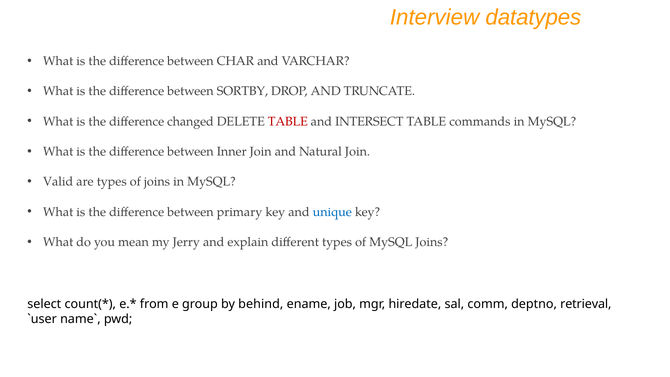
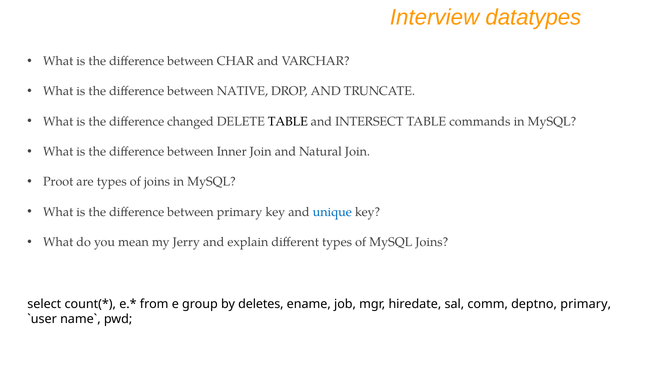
SORTBY: SORTBY -> NATIVE (242, 91)
TABLE colour: red -> black (288, 121)
Valid: Valid -> Proot (58, 182)
behind: behind -> deletes (261, 304)
deptno retrieval: retrieval -> primary (586, 304)
